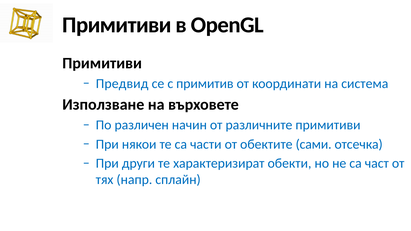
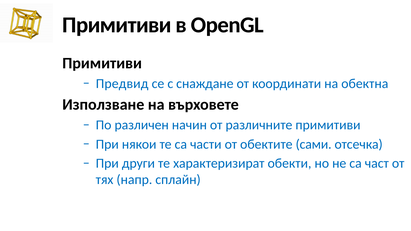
примитив: примитив -> снаждане (205, 84)
система: система -> обектна (365, 84)
